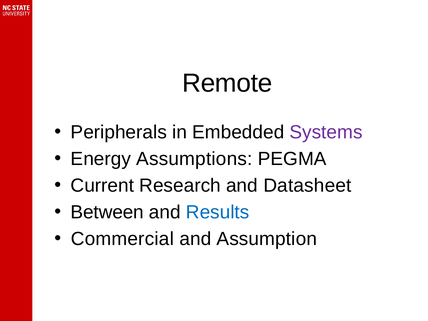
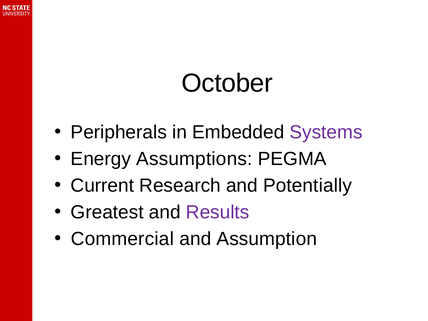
Remote: Remote -> October (227, 83)
Datasheet: Datasheet -> Potentially (307, 186)
Between: Between -> Greatest (107, 212)
Results colour: blue -> purple (218, 212)
